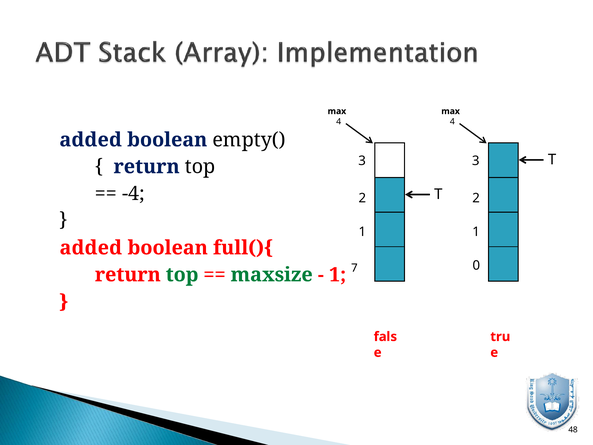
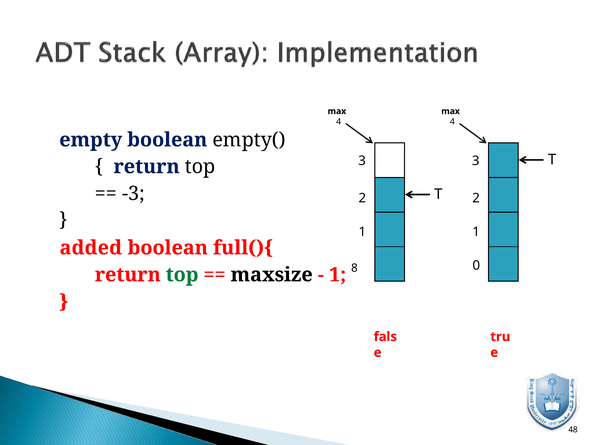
added: added -> empty (91, 140)
-4: -4 -> -3 (133, 193)
maxsize colour: green -> black (272, 275)
7: 7 -> 8 (354, 268)
